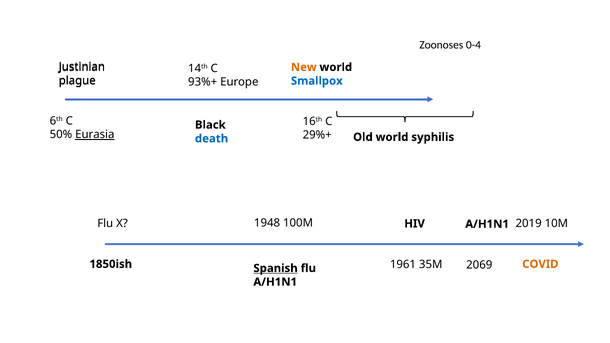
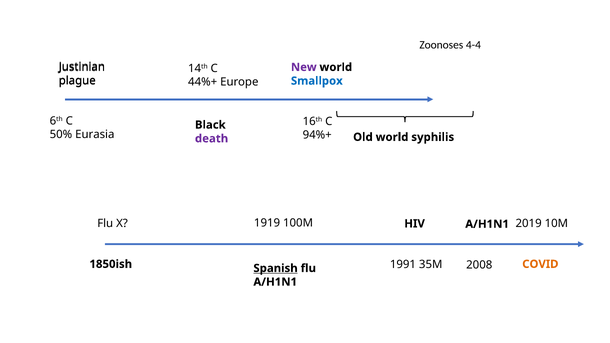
0-4: 0-4 -> 4-4 (473, 45)
New colour: orange -> purple (304, 67)
93%+: 93%+ -> 44%+ (203, 82)
Eurasia underline: present -> none (95, 135)
29%+: 29%+ -> 94%+ (317, 135)
death colour: blue -> purple (212, 139)
1948: 1948 -> 1919 (267, 223)
1961: 1961 -> 1991 (403, 264)
2069: 2069 -> 2008 (479, 265)
